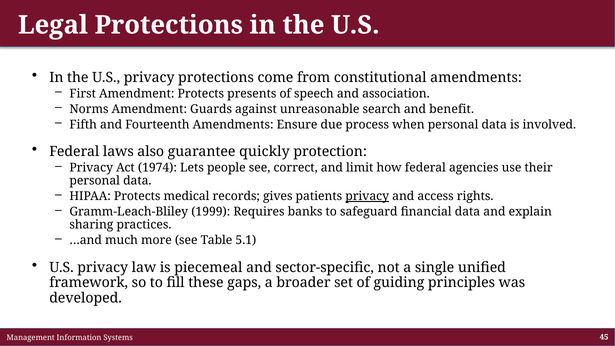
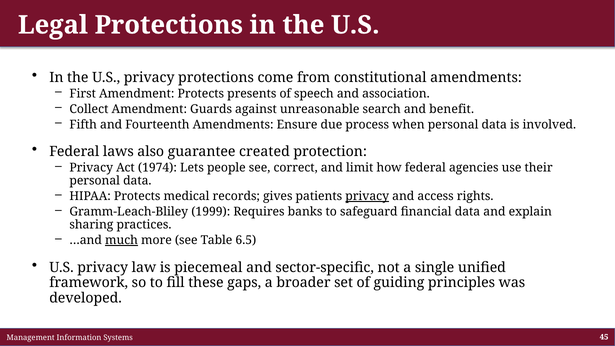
Norms: Norms -> Collect (89, 109)
quickly: quickly -> created (264, 152)
much underline: none -> present (122, 240)
5.1: 5.1 -> 6.5 (246, 240)
